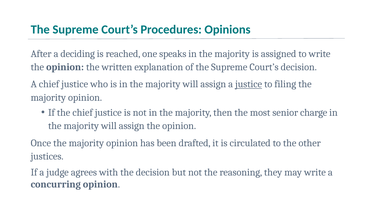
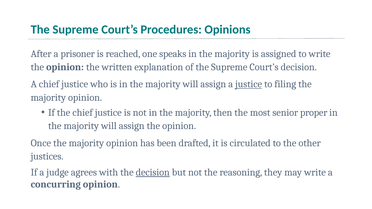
deciding: deciding -> prisoner (78, 54)
charge: charge -> proper (314, 113)
decision underline: none -> present (153, 172)
